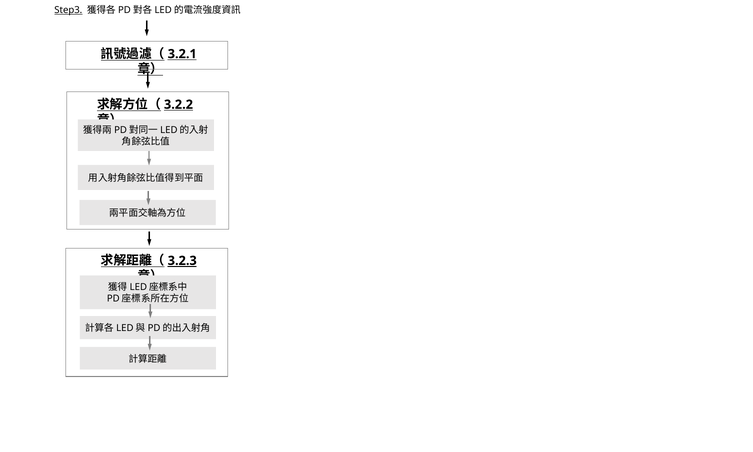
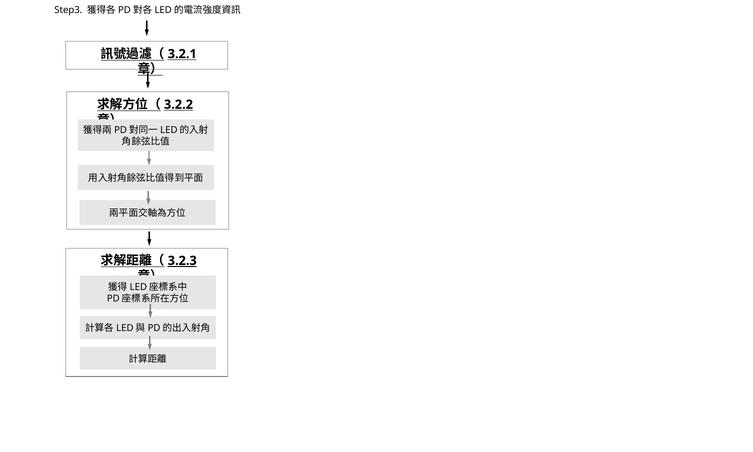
Step3 underline: present -> none (68, 10)
